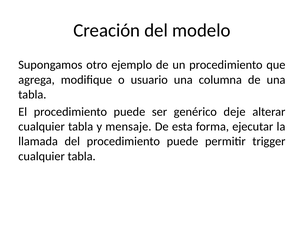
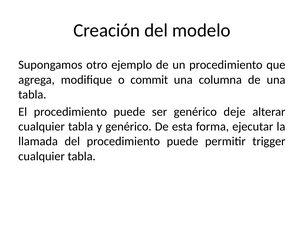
usuario: usuario -> commit (149, 79)
y mensaje: mensaje -> genérico (129, 126)
